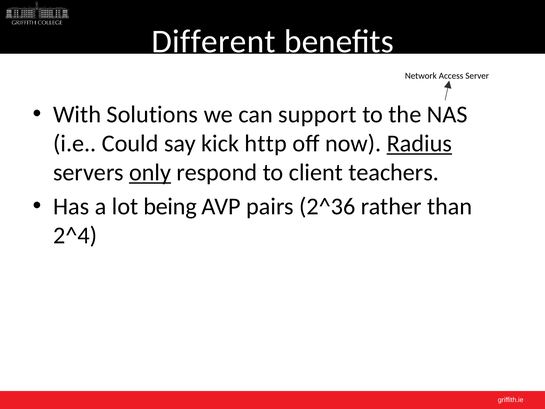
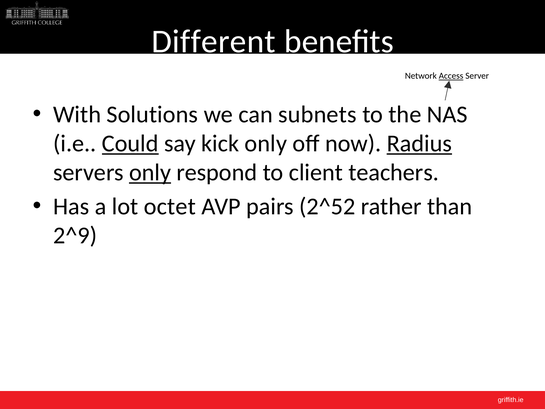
Access underline: none -> present (451, 76)
support: support -> subnets (317, 114)
Could underline: none -> present (130, 143)
kick http: http -> only (266, 143)
being: being -> octet (170, 206)
2^36: 2^36 -> 2^52 (327, 206)
2^4: 2^4 -> 2^9 (75, 235)
